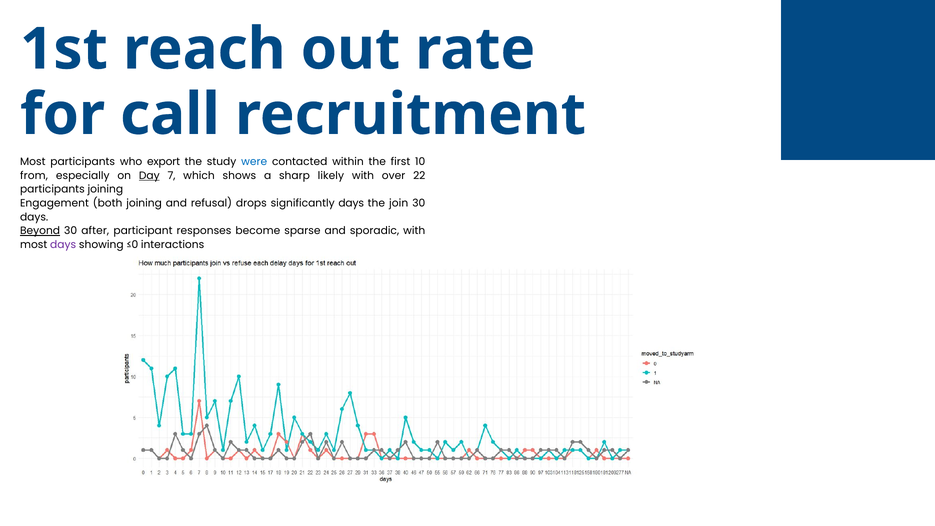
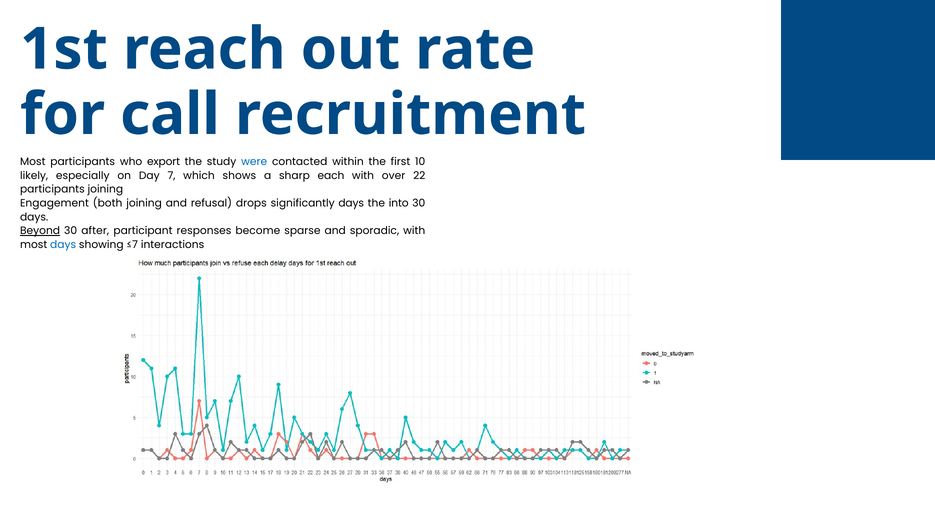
from: from -> likely (34, 175)
Day underline: present -> none (149, 175)
likely: likely -> each (331, 175)
join: join -> into (399, 203)
days colour: purple -> blue (63, 245)
≤0: ≤0 -> ≤7 (132, 245)
